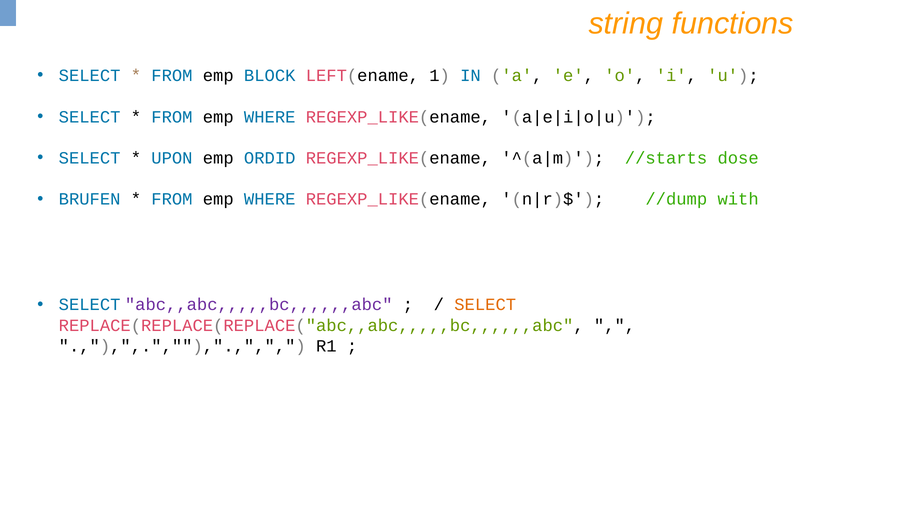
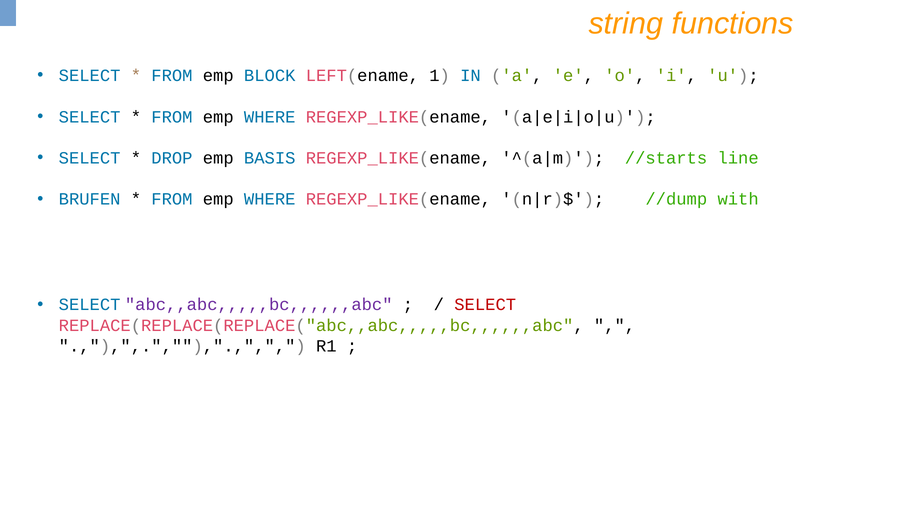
UPON: UPON -> DROP (172, 158)
ORDID: ORDID -> BASIS (270, 158)
dose: dose -> line (738, 158)
SELECT colour: orange -> red (485, 305)
